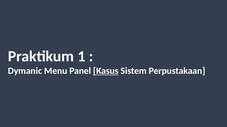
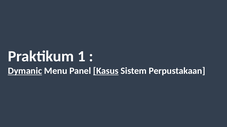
Dymanic underline: none -> present (25, 71)
